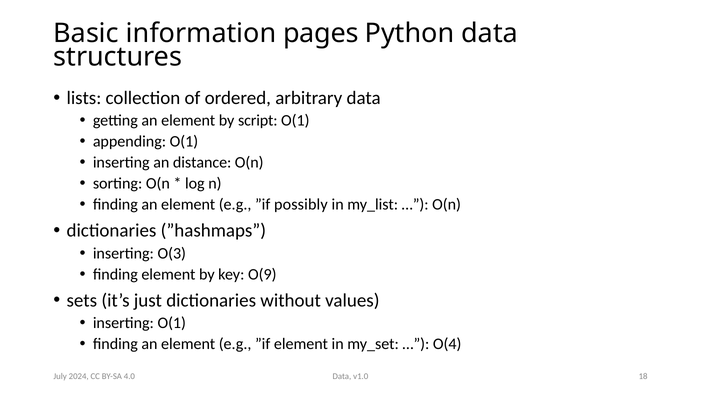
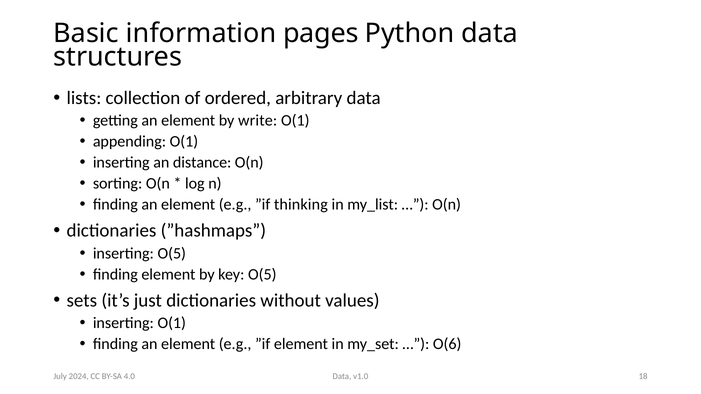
script: script -> write (258, 121)
possibly: possibly -> thinking (301, 205)
inserting O(3: O(3 -> O(5 (172, 253)
key O(9: O(9 -> O(5 (262, 274)
O(4: O(4 -> O(6 (447, 344)
